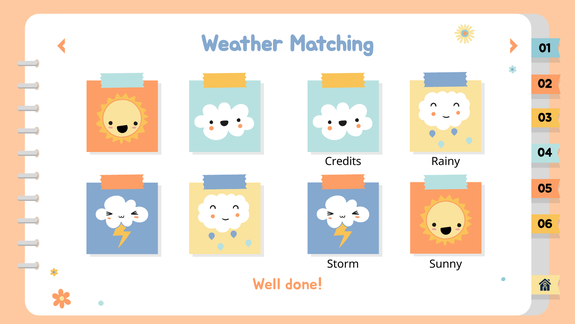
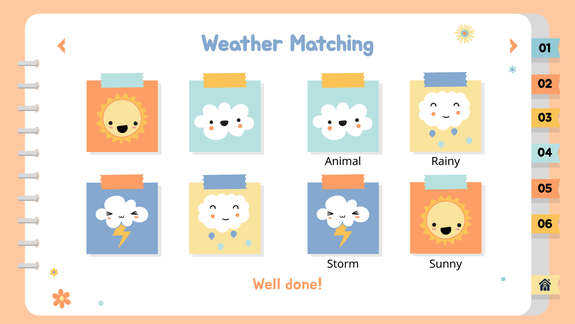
Credits: Credits -> Animal (343, 161)
